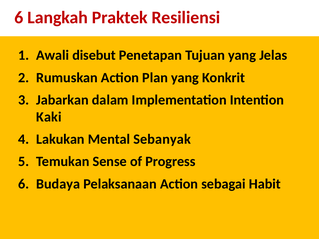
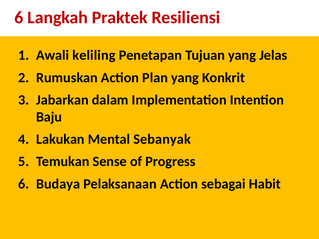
disebut: disebut -> keliling (94, 55)
Kaki: Kaki -> Baju (49, 117)
